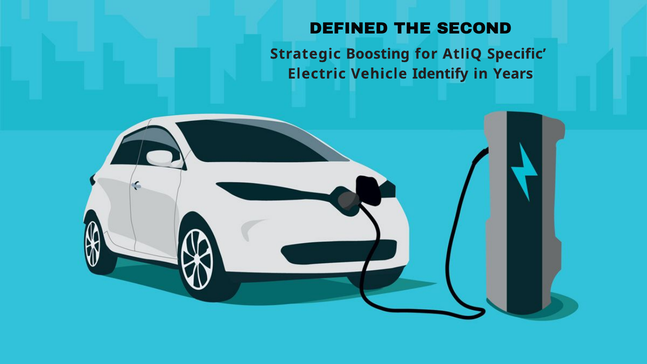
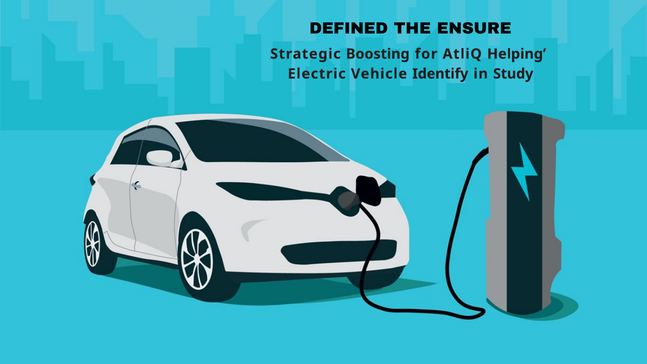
SECOND: SECOND -> ENSURE (474, 28)
Specific: Specific -> Helping (517, 54)
Years: Years -> Study (513, 74)
